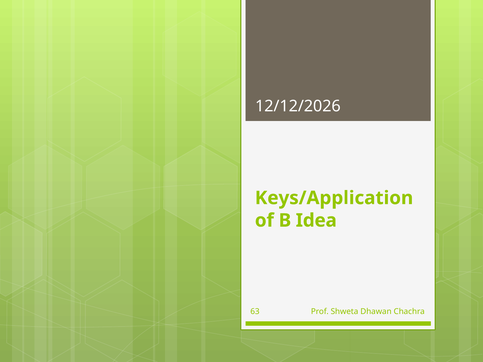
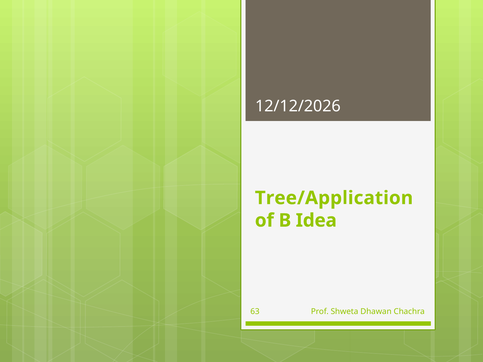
Keys/Application: Keys/Application -> Tree/Application (334, 198)
